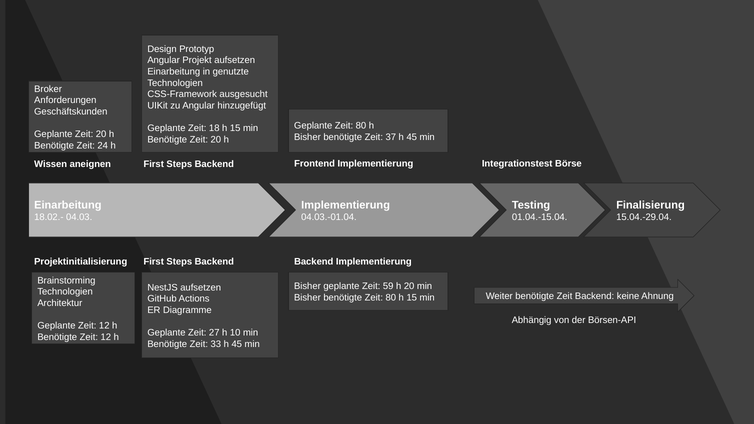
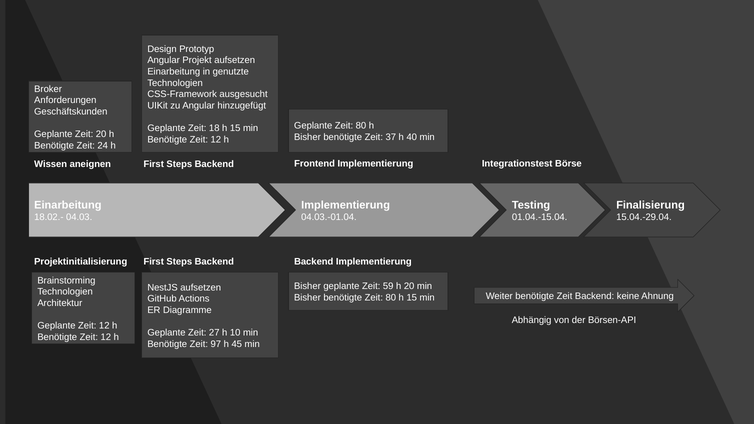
37 h 45: 45 -> 40 (412, 137)
20: 20 -> 12 (216, 140)
33: 33 -> 97 (216, 344)
